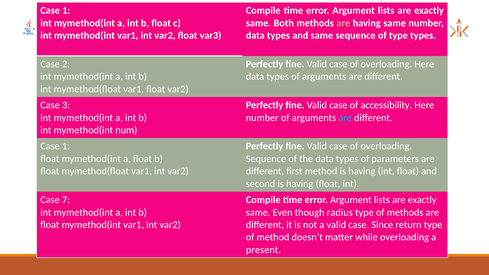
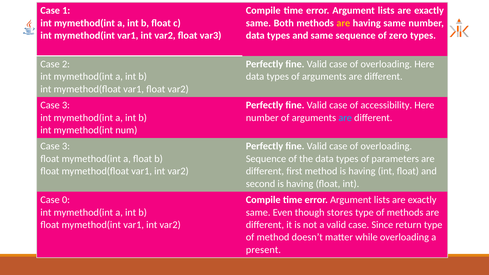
are colour: pink -> yellow (343, 23)
of type: type -> zero (398, 35)
1: 1 -> 3 (66, 146)
7: 7 -> 0 (66, 200)
radius: radius -> stores (340, 212)
